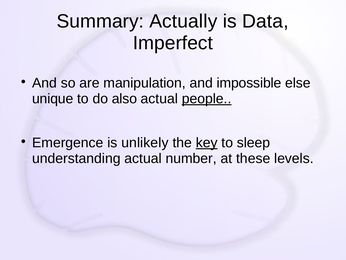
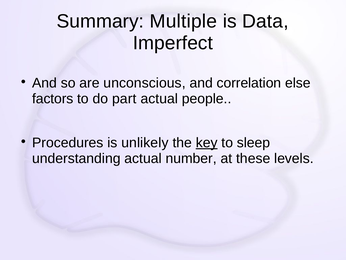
Actually: Actually -> Multiple (183, 21)
manipulation: manipulation -> unconscious (145, 83)
impossible: impossible -> correlation (249, 83)
unique: unique -> factors (53, 99)
also: also -> part (124, 99)
people underline: present -> none (207, 99)
Emergence: Emergence -> Procedures (68, 143)
